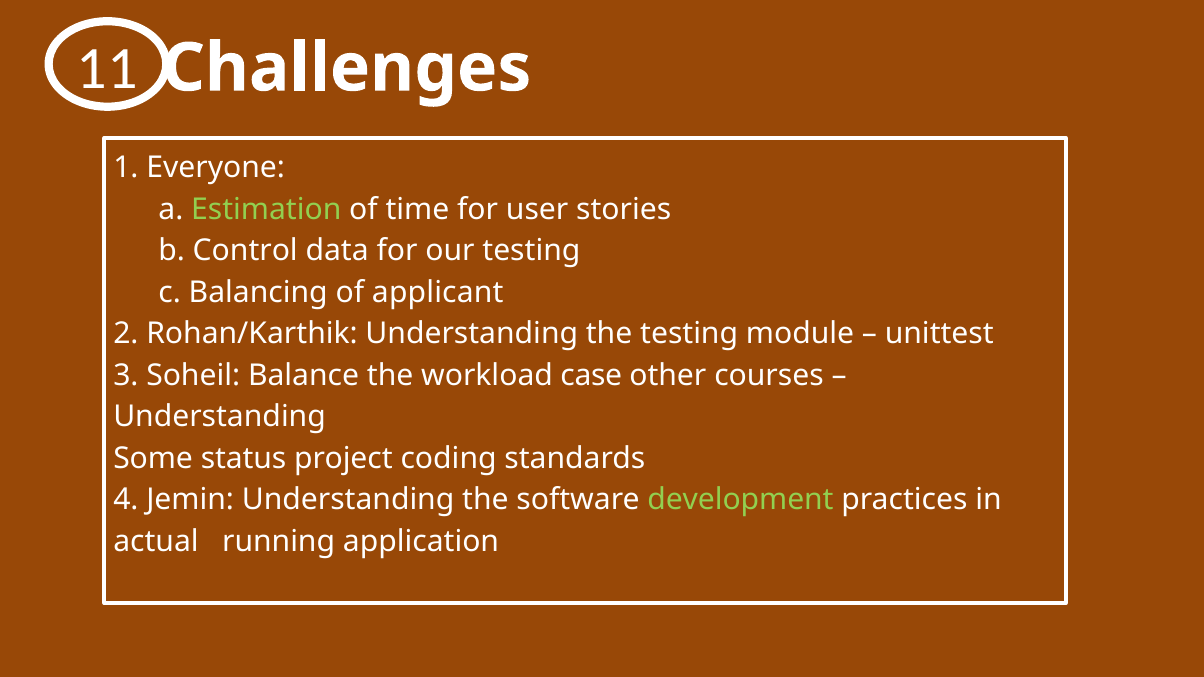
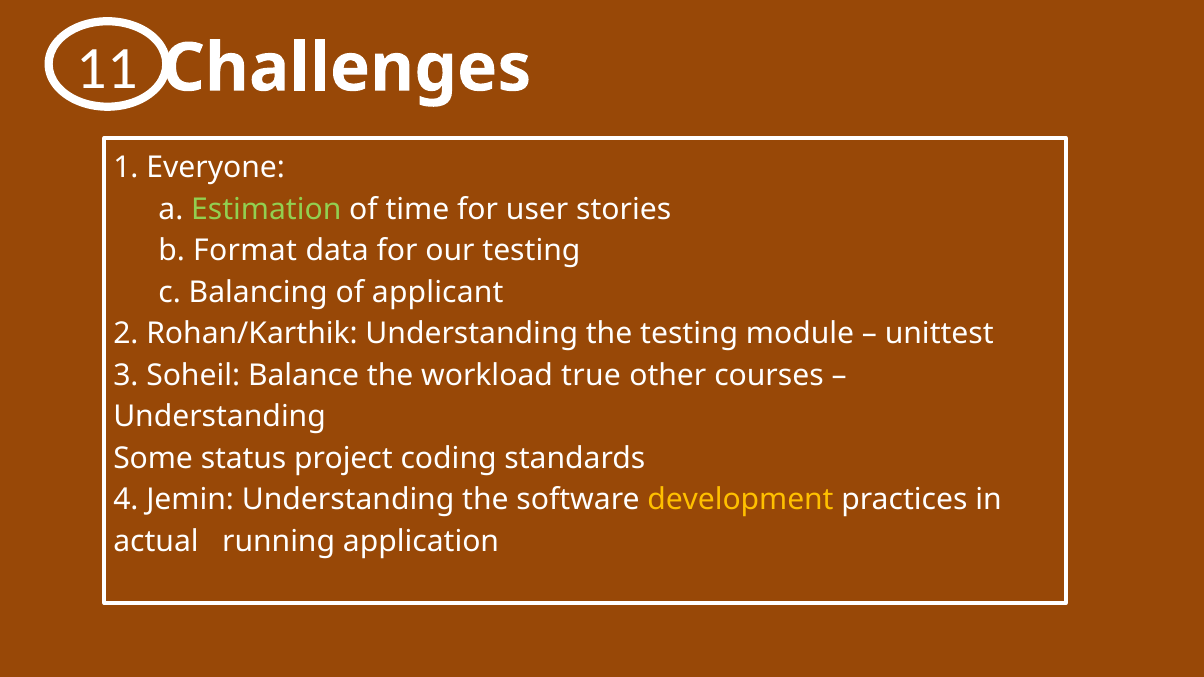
Control: Control -> Format (245, 251)
case: case -> true (591, 375)
development colour: light green -> yellow (740, 500)
